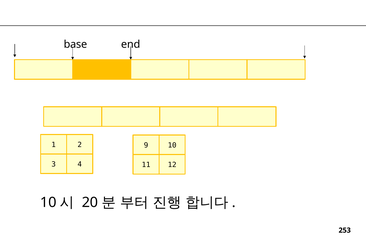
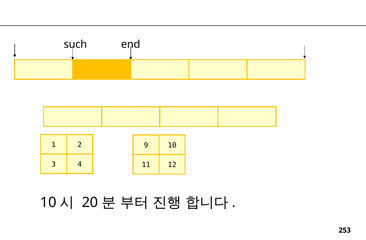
base: base -> such (75, 44)
